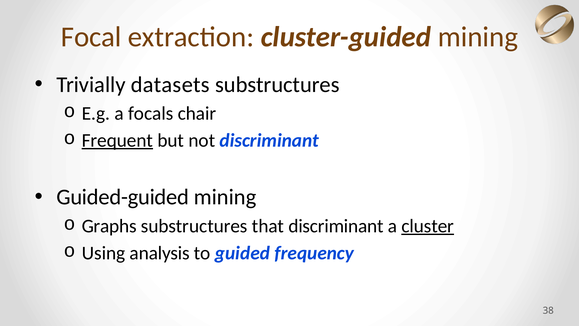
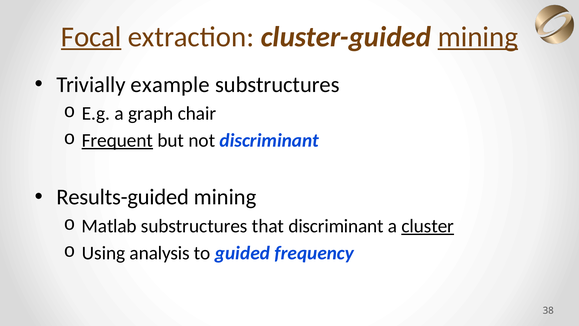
Focal underline: none -> present (91, 37)
mining underline: none -> present (478, 37)
datasets: datasets -> example (170, 85)
focals: focals -> graph (151, 113)
Guided-guided: Guided-guided -> Results-guided (123, 197)
Graphs: Graphs -> Matlab (109, 226)
